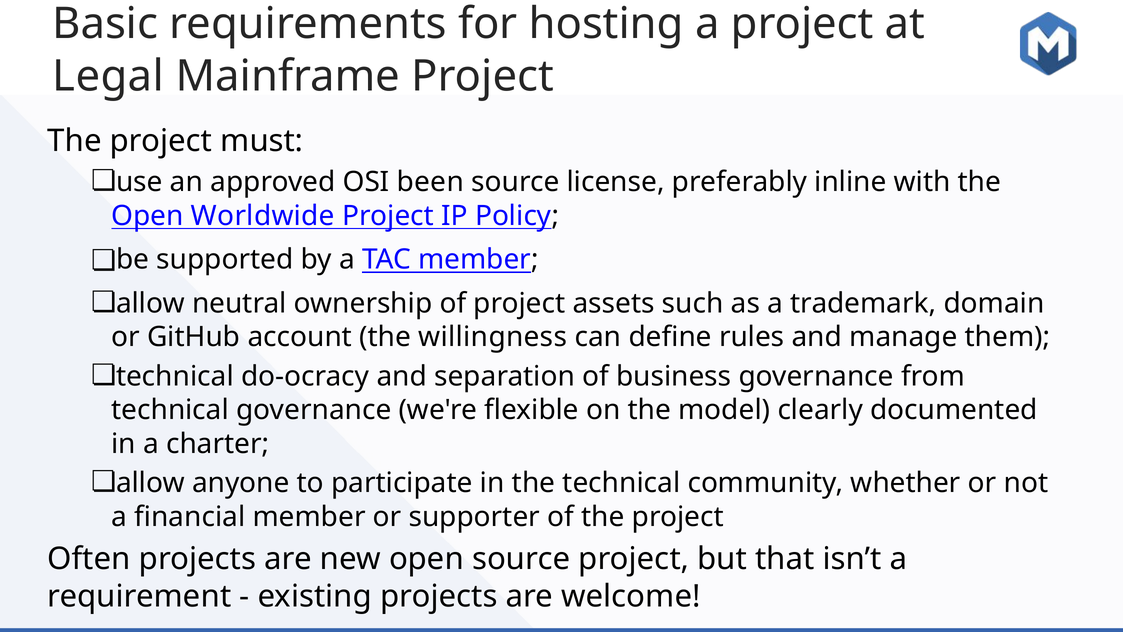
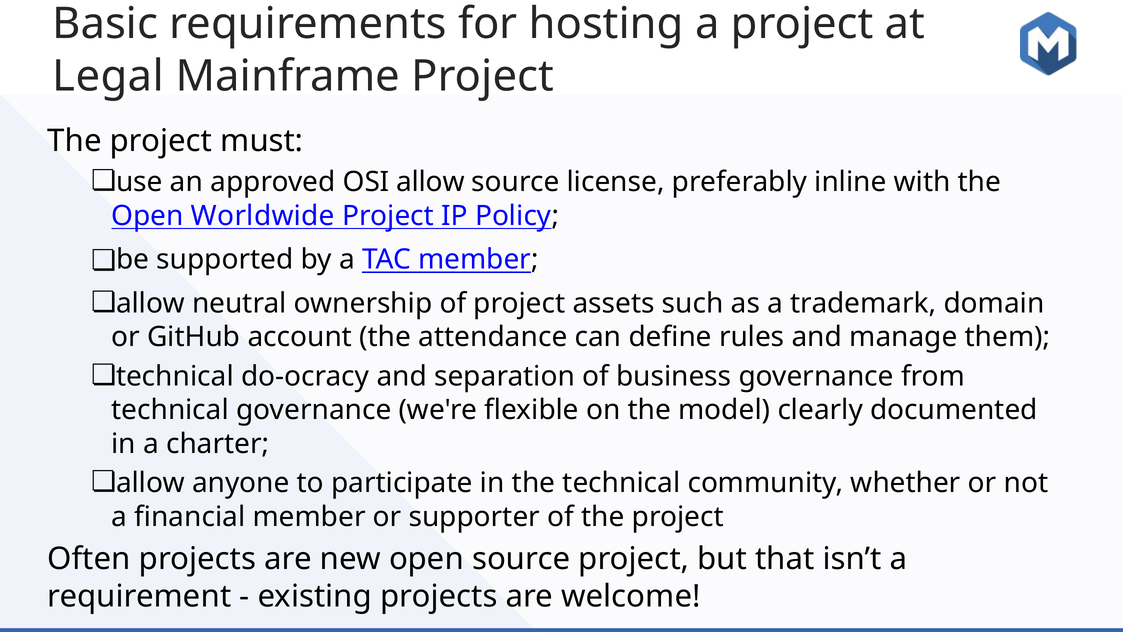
OSI been: been -> allow (431, 182)
willingness: willingness -> attendance (493, 337)
